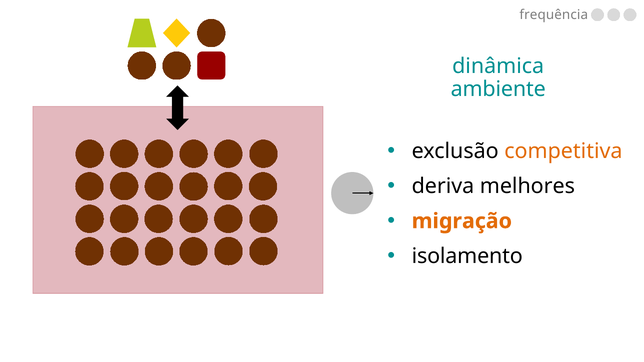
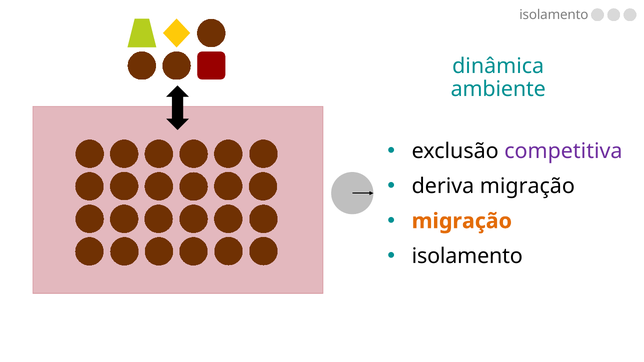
frequência: frequência -> isolamento (554, 15)
competitiva colour: orange -> purple (563, 151)
deriva melhores: melhores -> migração (527, 186)
